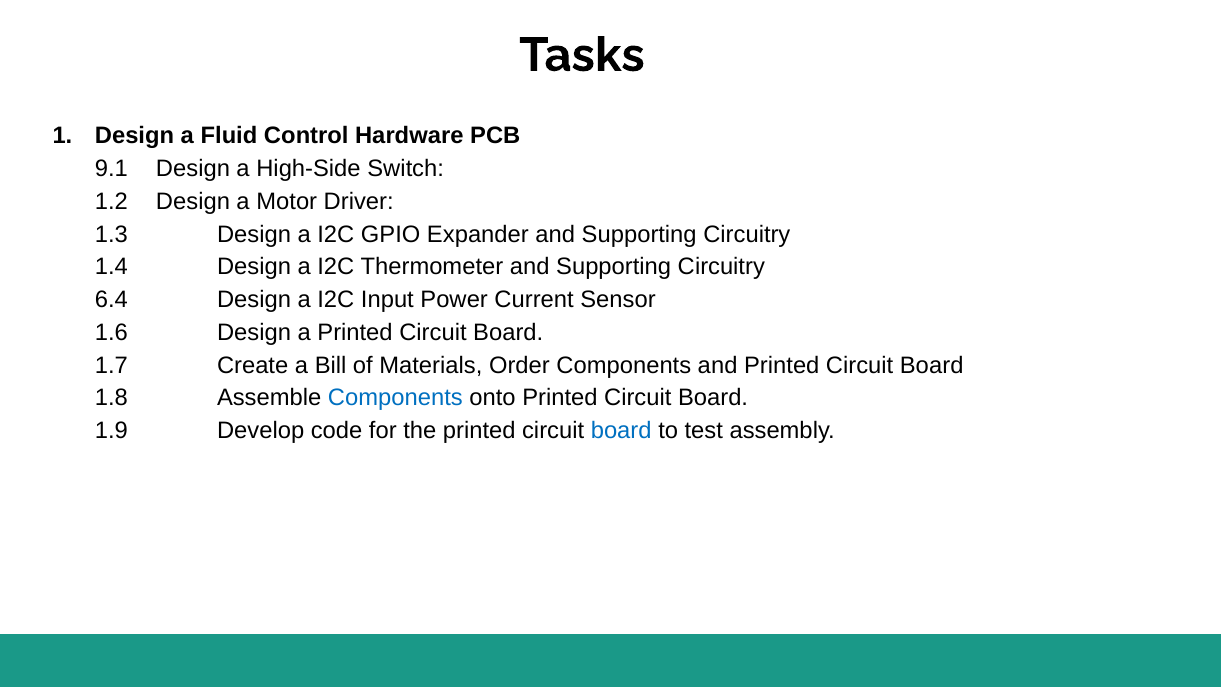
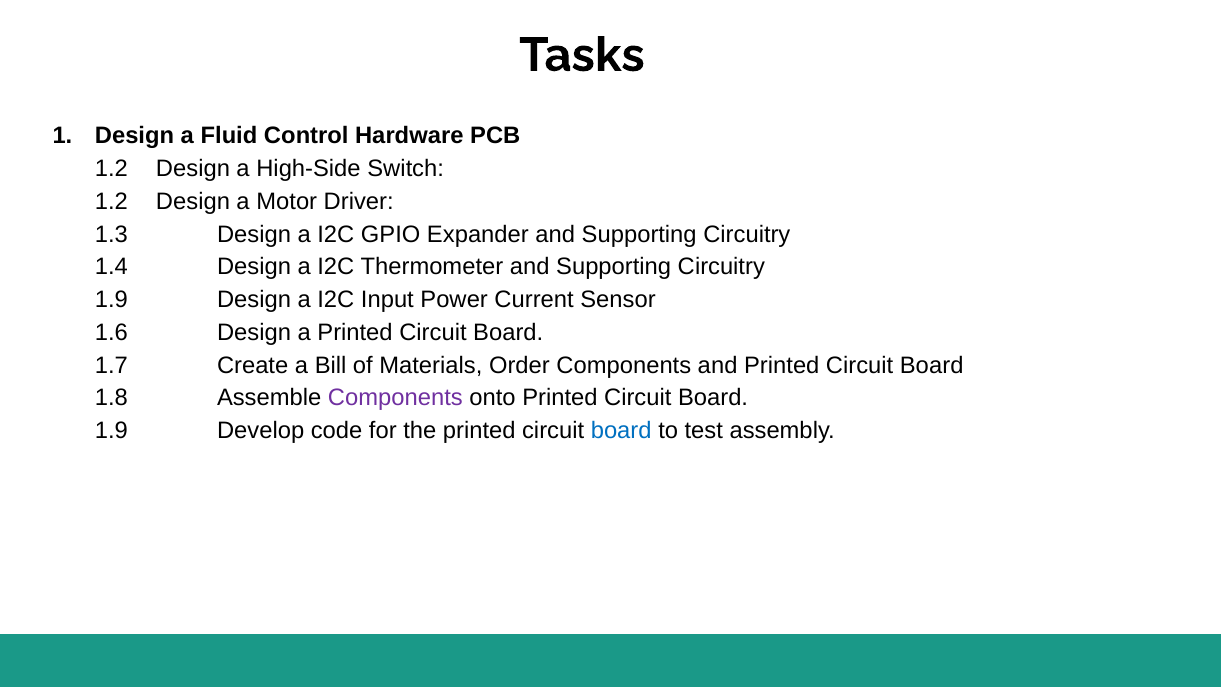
9.1: 9.1 -> 1.2 (111, 169)
6.4: 6.4 -> 1.9 (111, 300)
Components colour: blue -> purple (395, 398)
